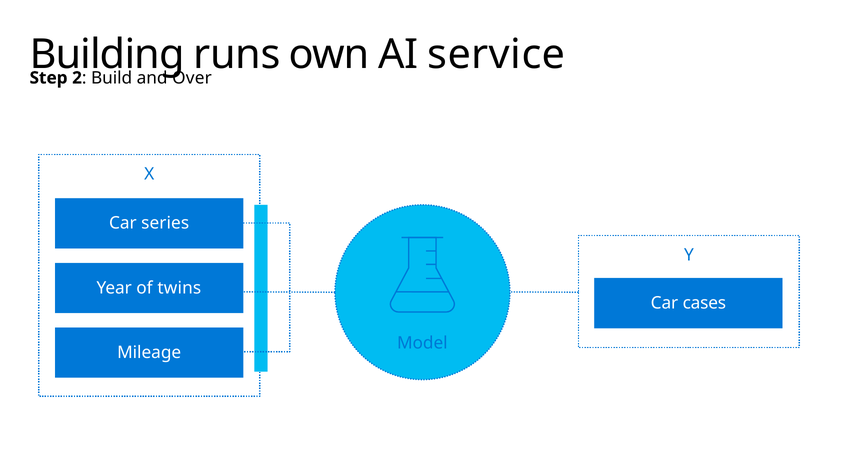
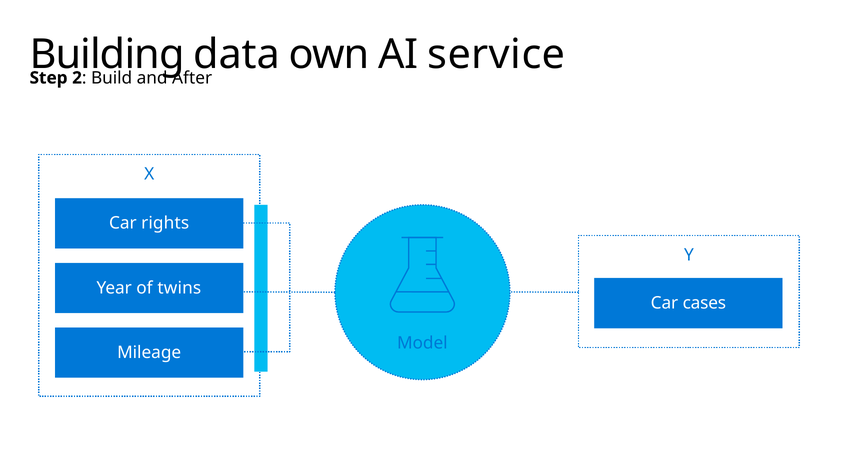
runs: runs -> data (237, 54)
Over: Over -> After (192, 78)
series: series -> rights (165, 223)
